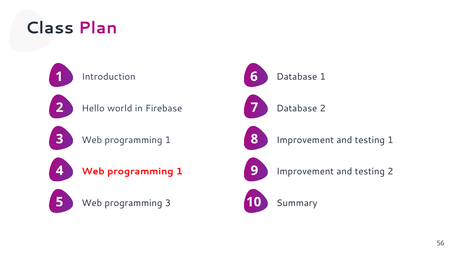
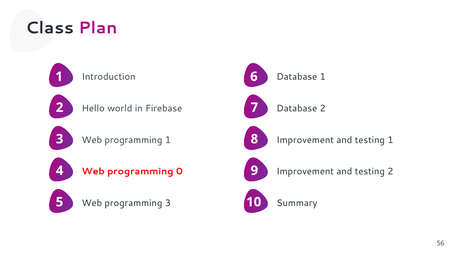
1: 1 -> 0 (179, 172)
